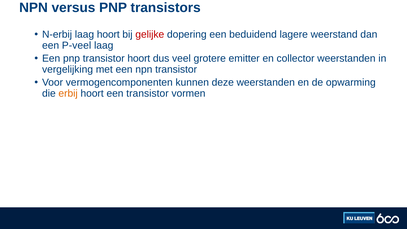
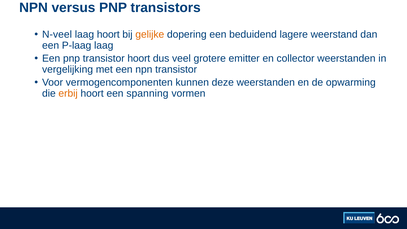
N-erbij: N-erbij -> N-veel (57, 34)
gelijke colour: red -> orange (150, 34)
P-veel: P-veel -> P-laag (77, 45)
een transistor: transistor -> spanning (147, 94)
